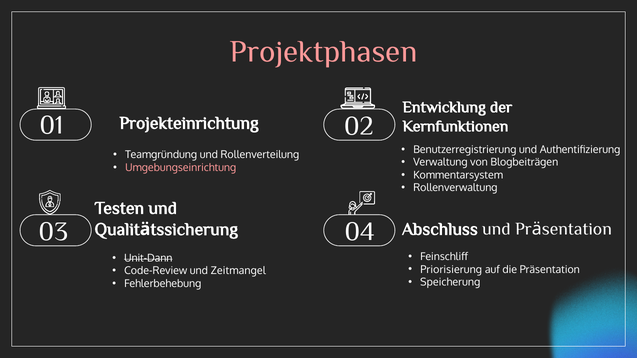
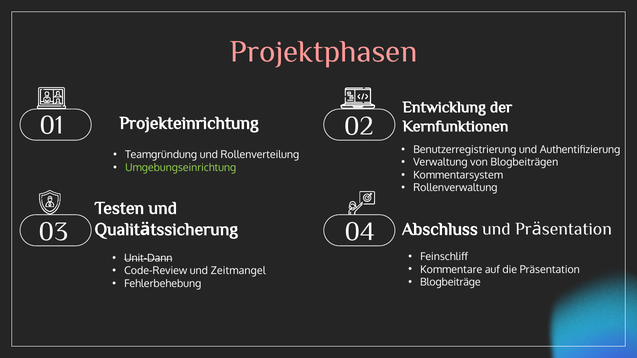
Umgebungseinrichtung colour: pink -> light green (181, 168)
Priorisierung: Priorisierung -> Kommentare (451, 270)
Speicherung: Speicherung -> Blogbeiträge (450, 283)
